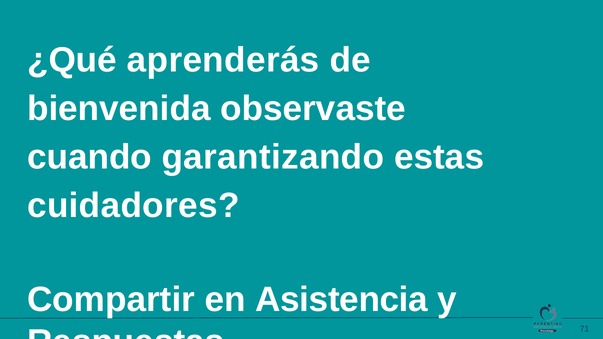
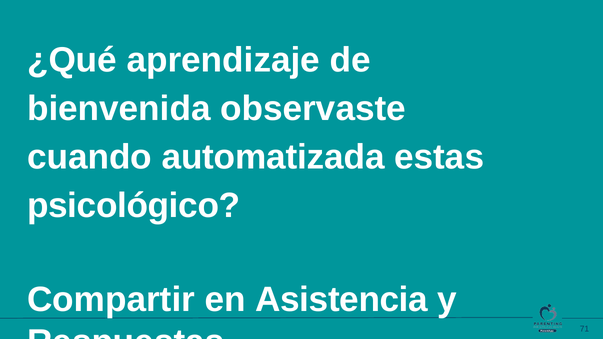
aprenderás: aprenderás -> aprendizaje (223, 60)
garantizando: garantizando -> automatizada (273, 157)
cuidadores: cuidadores -> psicológico (134, 206)
